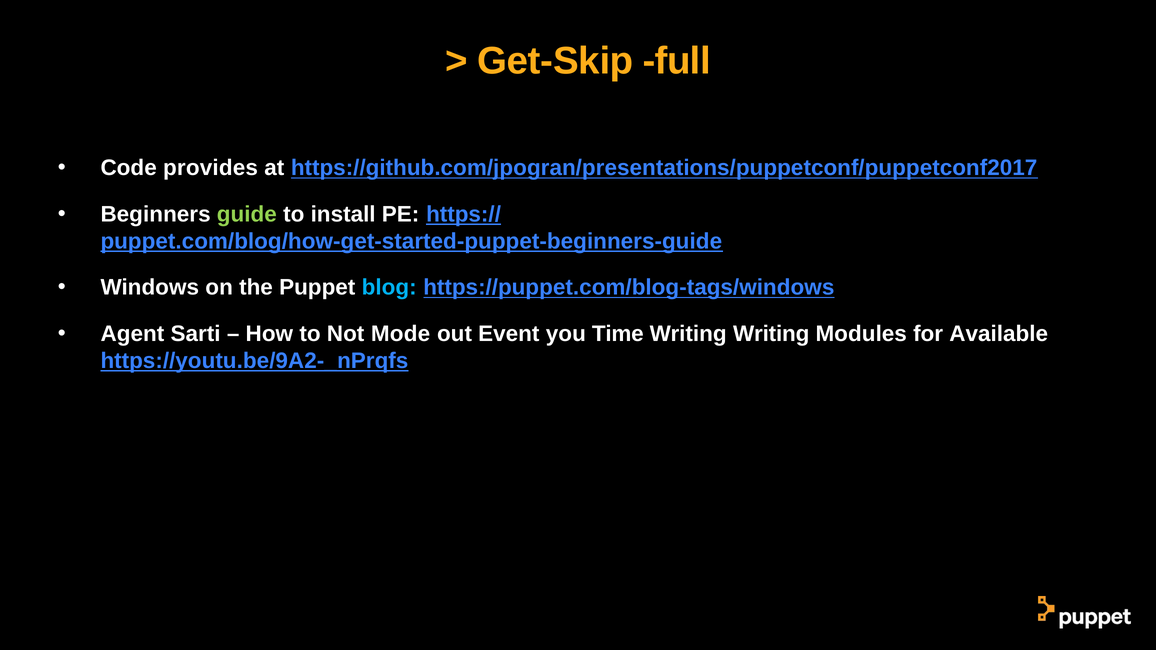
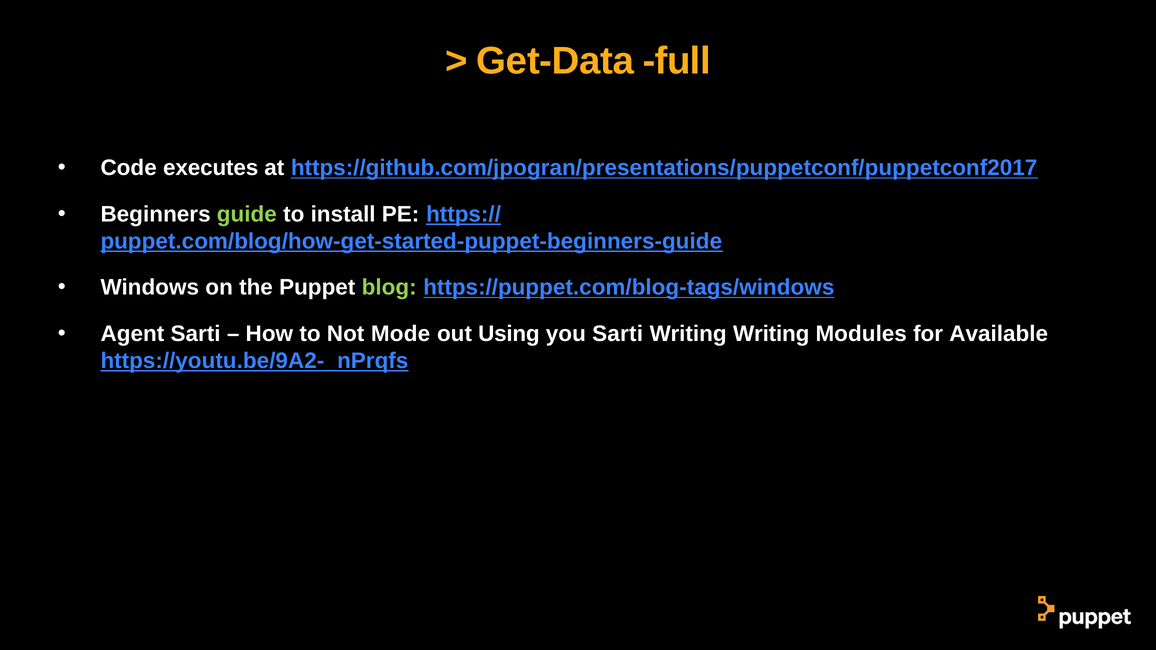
Get-Skip: Get-Skip -> Get-Data (555, 61)
provides: provides -> executes (211, 168)
blog colour: light blue -> light green (389, 288)
Event: Event -> Using (509, 334)
you Time: Time -> Sarti (618, 334)
